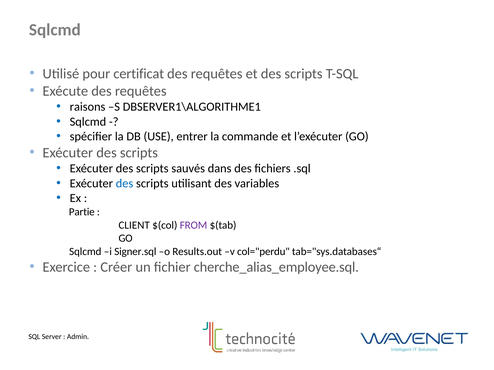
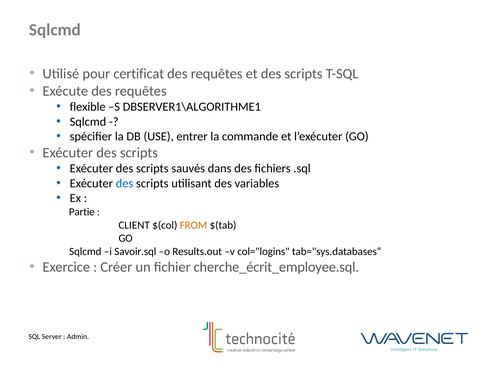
raisons: raisons -> flexible (88, 107)
FROM colour: purple -> orange (193, 225)
Signer.sql: Signer.sql -> Savoir.sql (135, 252)
col="perdu: col="perdu -> col="logins (263, 252)
cherche_alias_employee.sql: cherche_alias_employee.sql -> cherche_écrit_employee.sql (276, 267)
